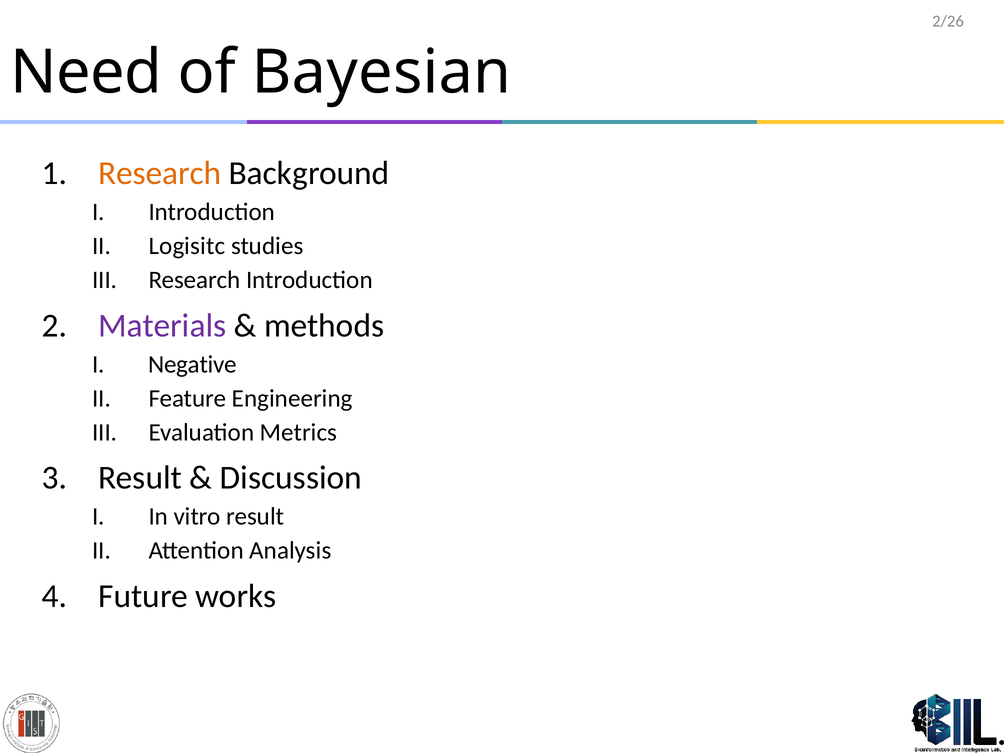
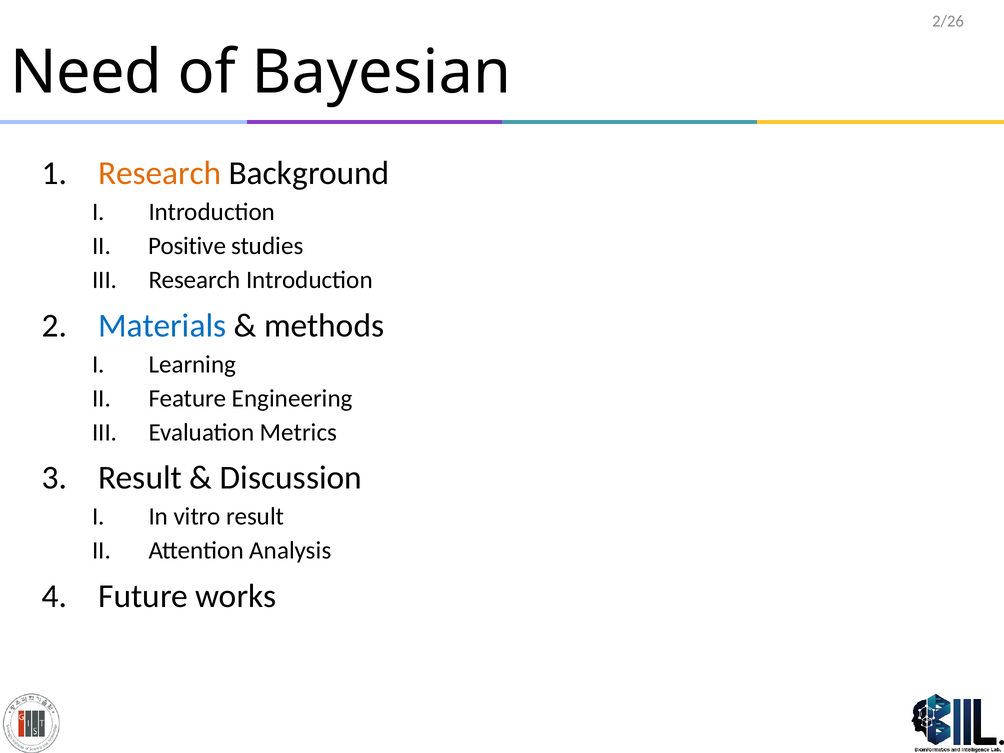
Logisitc: Logisitc -> Positive (187, 246)
Materials colour: purple -> blue (162, 326)
Negative: Negative -> Learning (192, 364)
